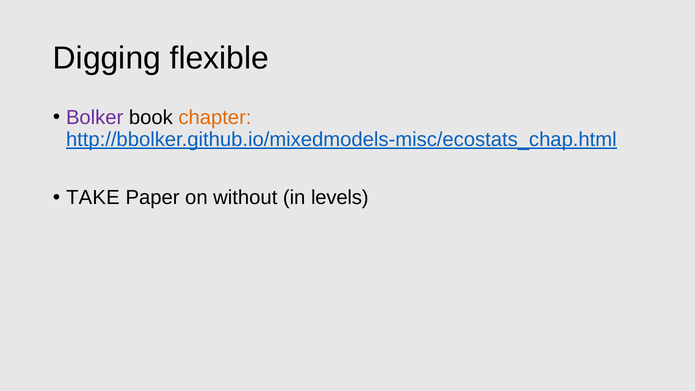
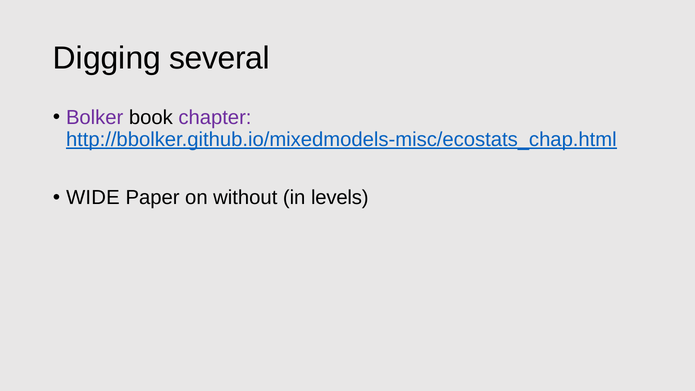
flexible: flexible -> several (220, 58)
chapter colour: orange -> purple (215, 118)
TAKE: TAKE -> WIDE (93, 198)
